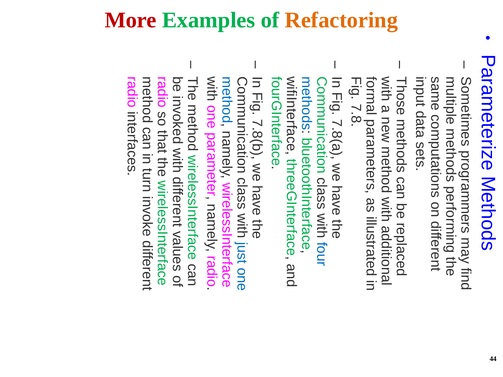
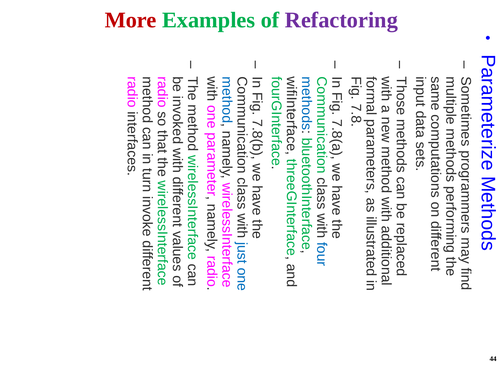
Refactoring colour: orange -> purple (341, 20)
